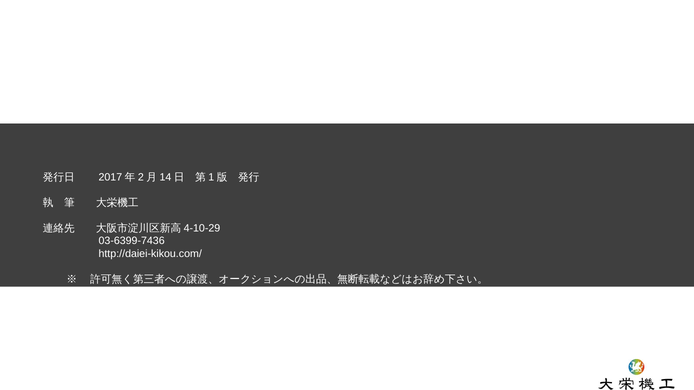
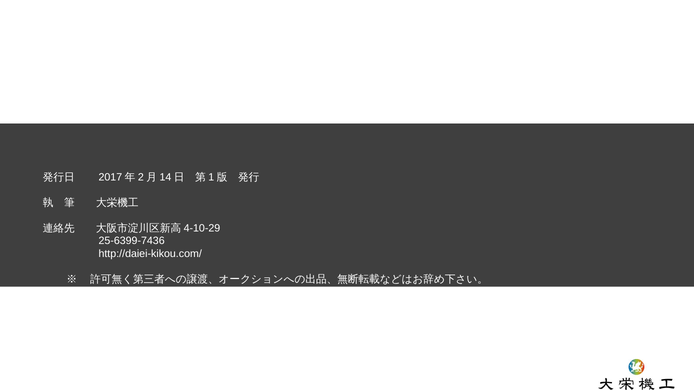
03-6399-7436: 03-6399-7436 -> 25-6399-7436 (132, 241)
